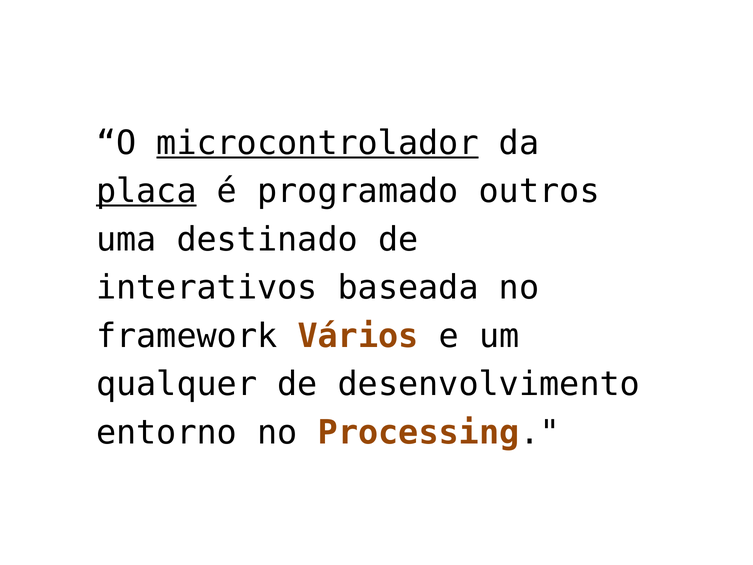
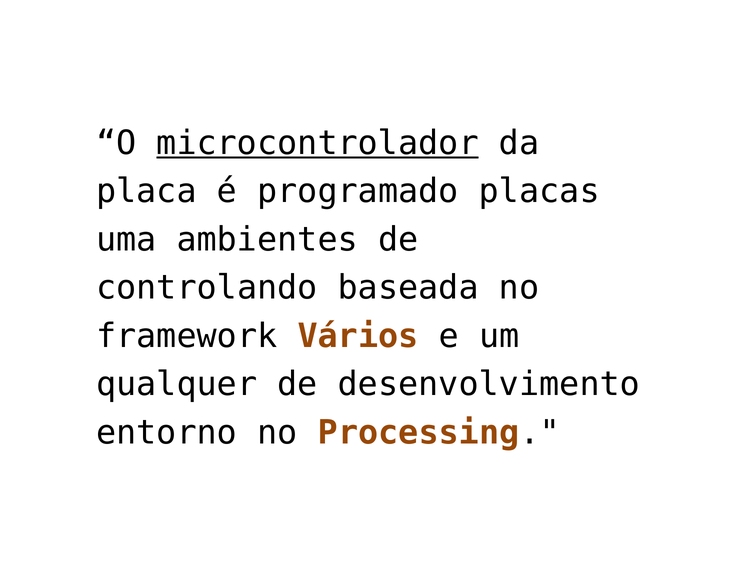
placa underline: present -> none (146, 191)
outros: outros -> placas (539, 191)
destinado: destinado -> ambientes (267, 239)
interativos: interativos -> controlando (207, 288)
